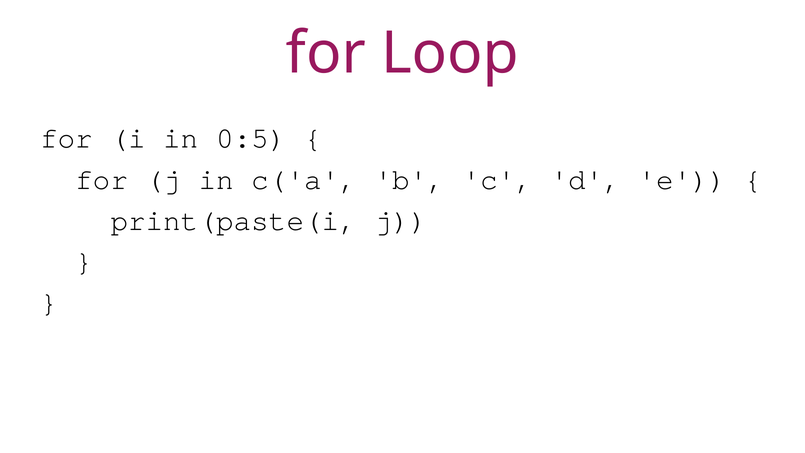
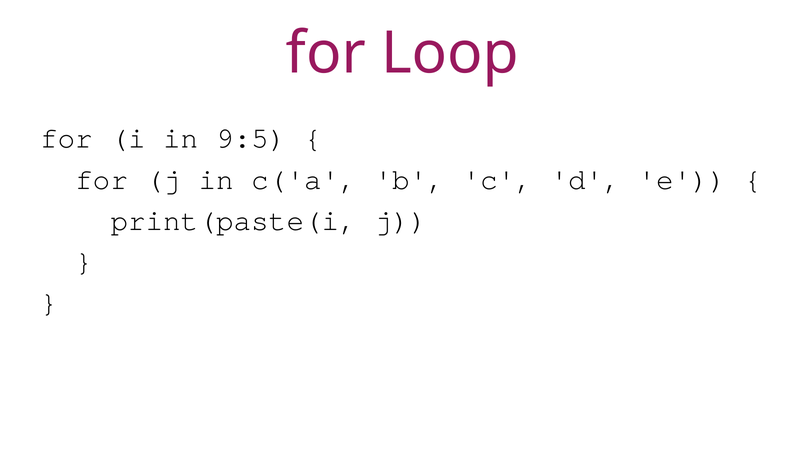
0:5: 0:5 -> 9:5 (251, 138)
